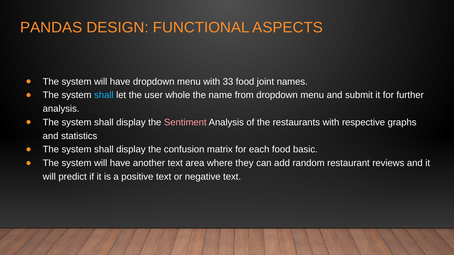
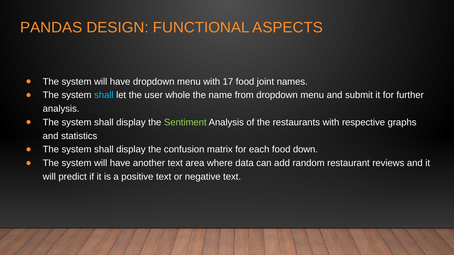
33: 33 -> 17 (228, 82)
Sentiment colour: pink -> light green (185, 123)
basic: basic -> down (305, 150)
they: they -> data (245, 163)
